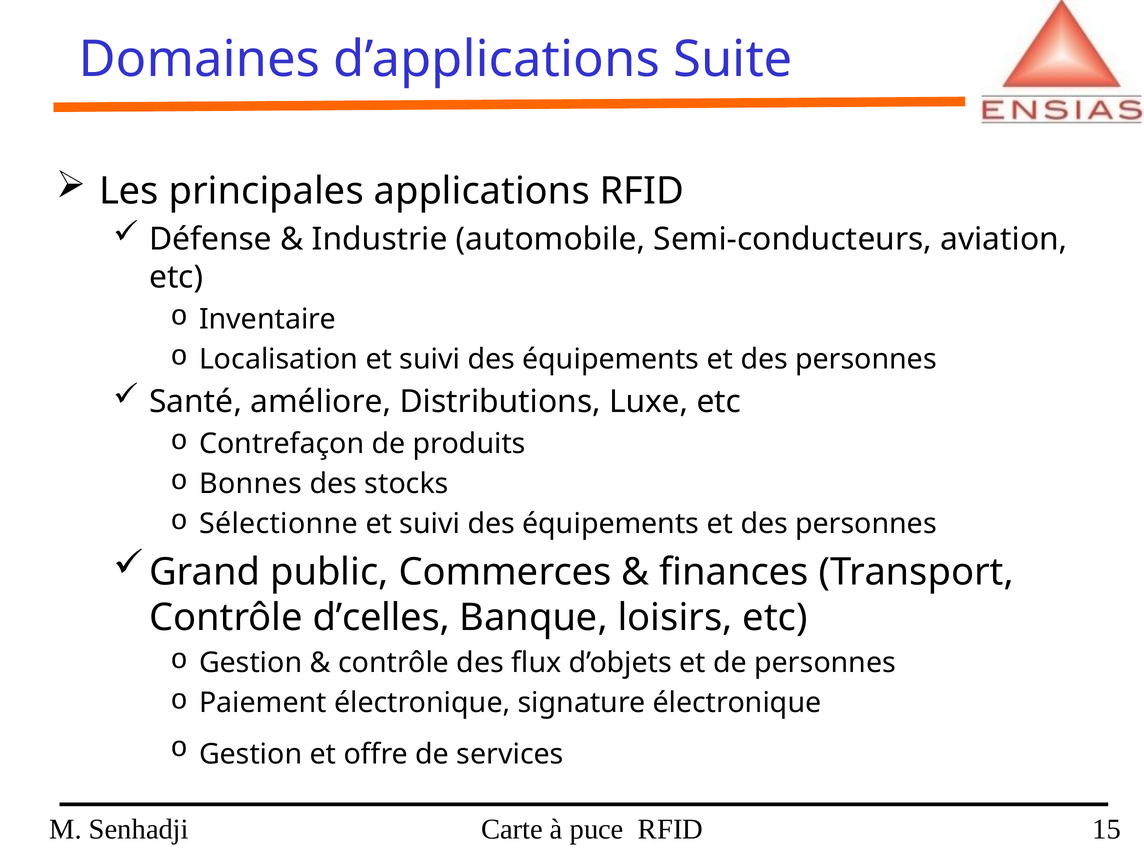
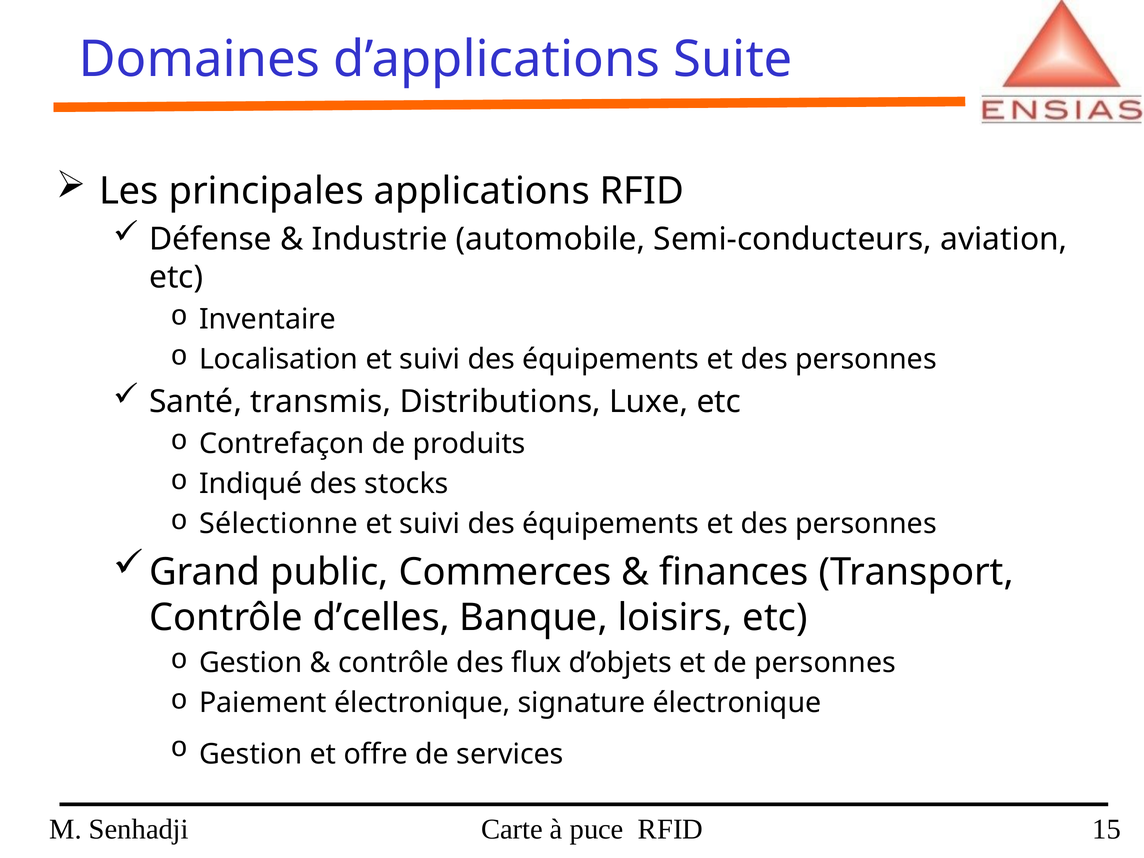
améliore: améliore -> transmis (321, 402)
Bonnes: Bonnes -> Indiqué (251, 484)
